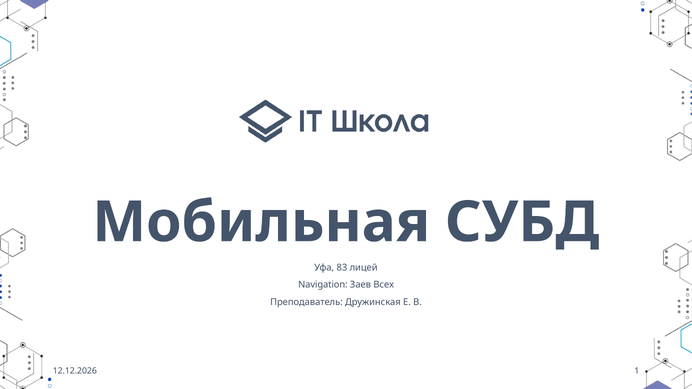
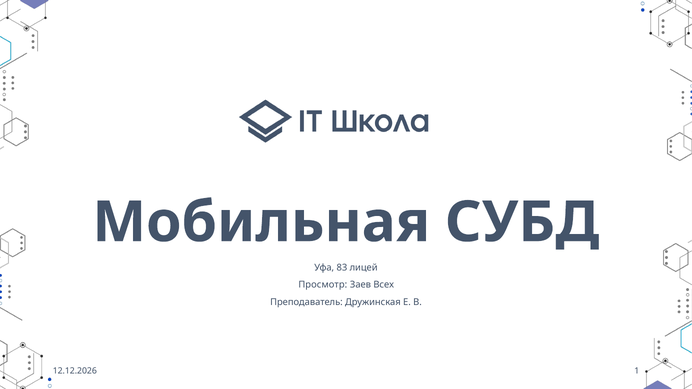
Navigation: Navigation -> Просмотр (323, 285)
